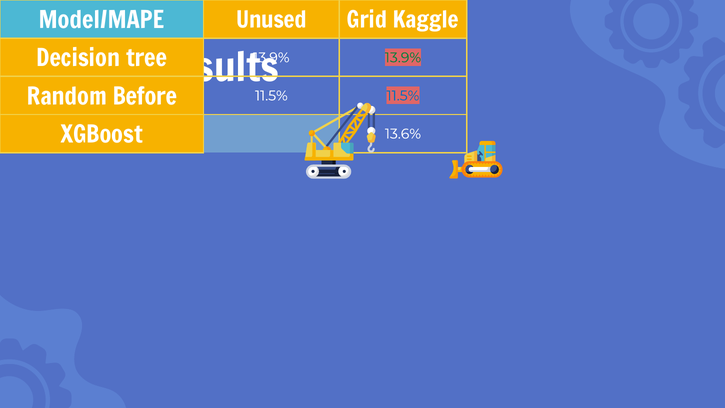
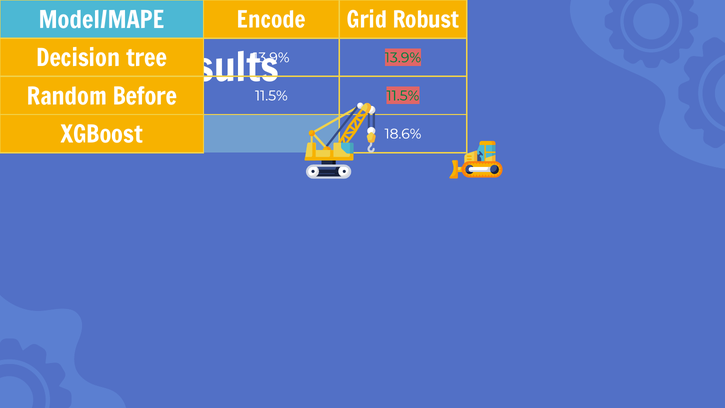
Unused: Unused -> Encode (271, 20)
Kaggle: Kaggle -> Robust (426, 20)
11.5% colour: blue -> green (403, 96)
13.6%: 13.6% -> 18.6% (403, 134)
